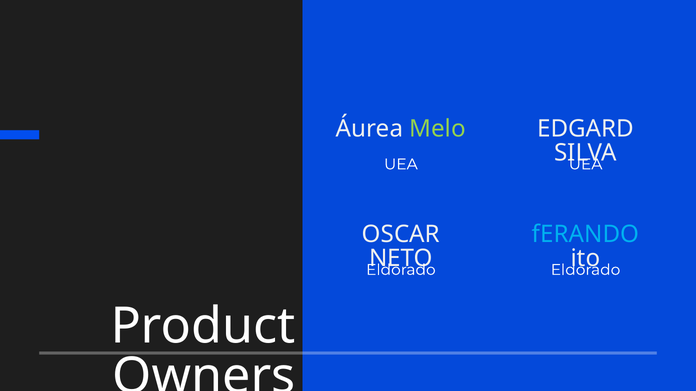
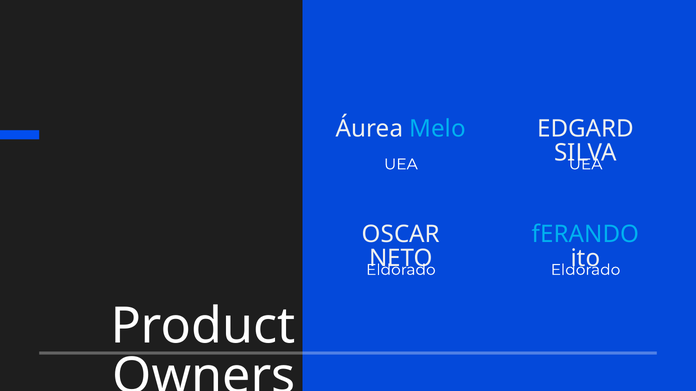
Melo colour: light green -> light blue (438, 129)
